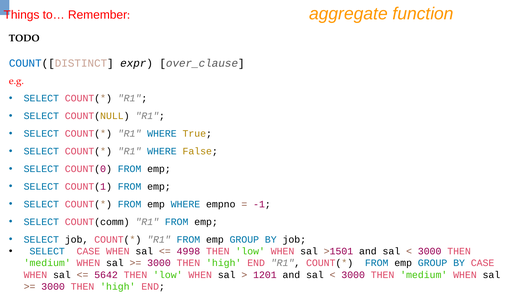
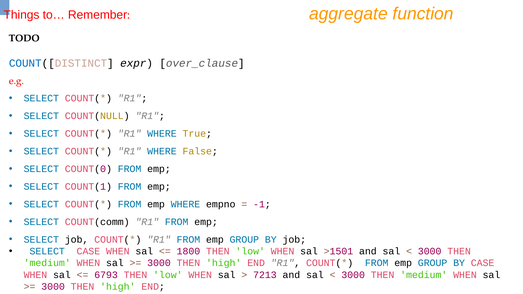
4998: 4998 -> 1800 (188, 251)
5642: 5642 -> 6793 (106, 275)
1201: 1201 -> 7213 (265, 275)
